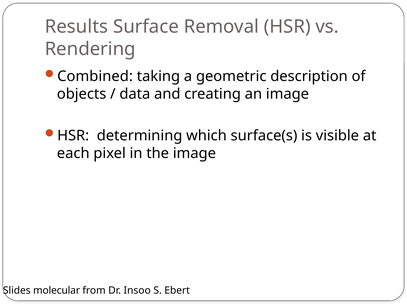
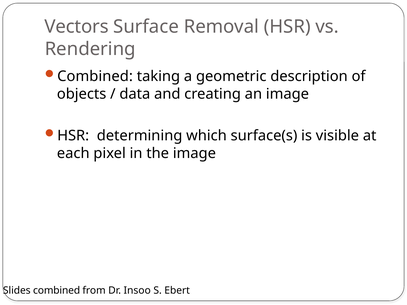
Results: Results -> Vectors (77, 27)
Slides molecular: molecular -> combined (57, 291)
